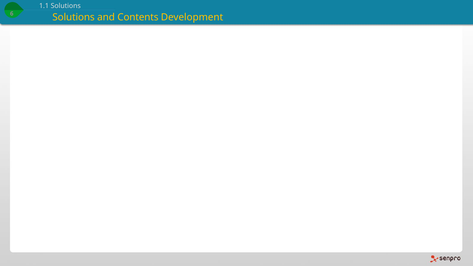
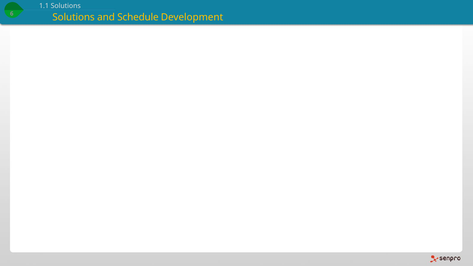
Contents: Contents -> Schedule (138, 17)
